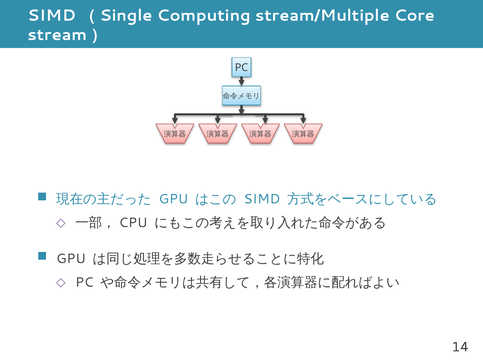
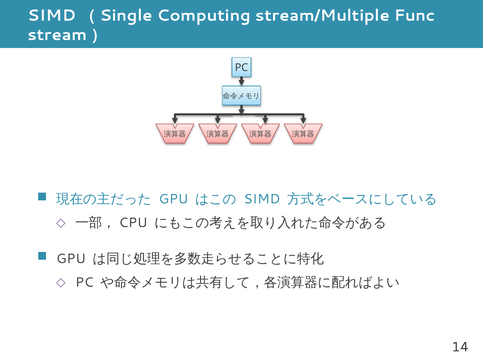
Core: Core -> Func (414, 15)
